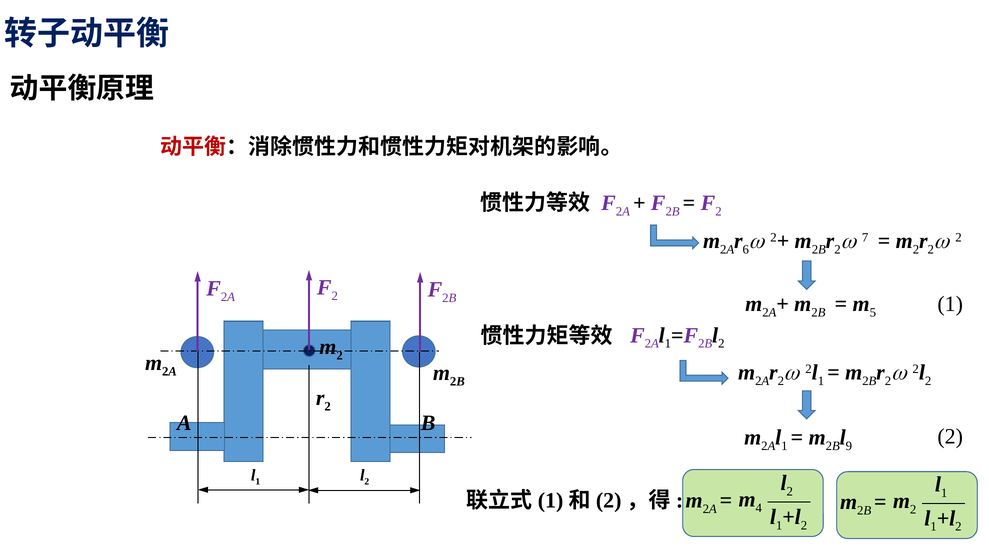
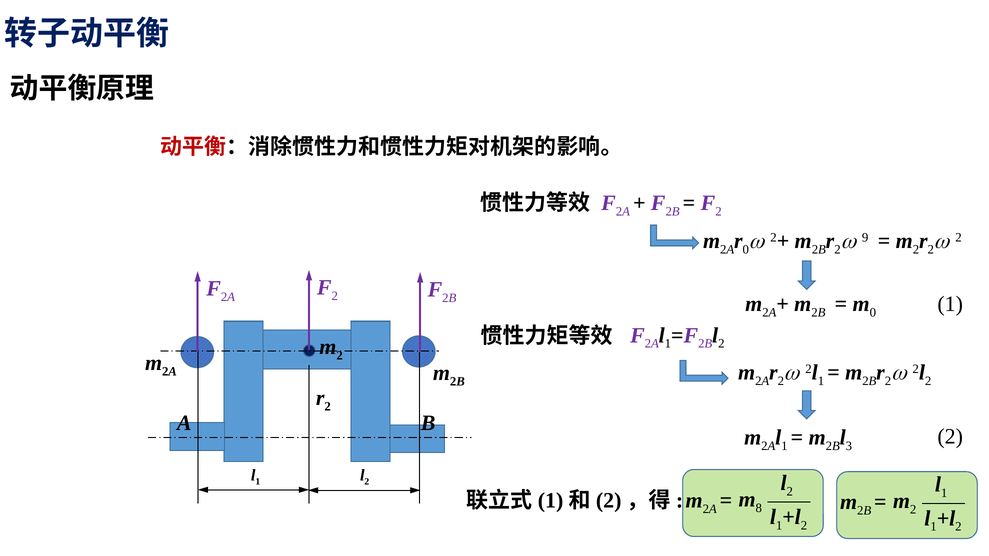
6: 6 -> 0 (746, 250)
7: 7 -> 9 (865, 238)
5: 5 -> 0 (873, 313)
9: 9 -> 3 (849, 446)
4: 4 -> 8 (759, 508)
